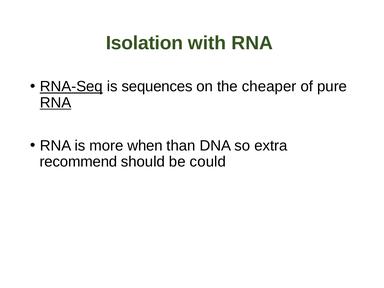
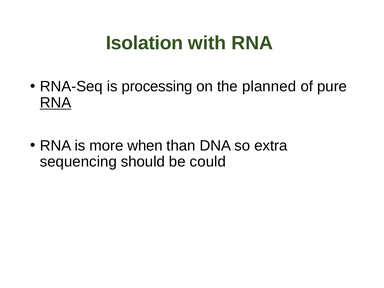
RNA-Seq underline: present -> none (71, 87)
sequences: sequences -> processing (157, 87)
cheaper: cheaper -> planned (269, 87)
recommend: recommend -> sequencing (78, 162)
